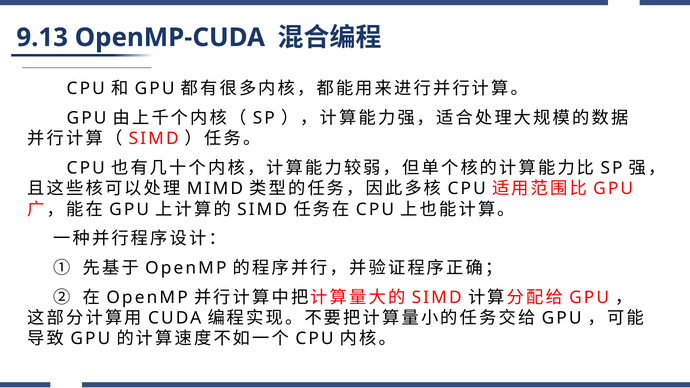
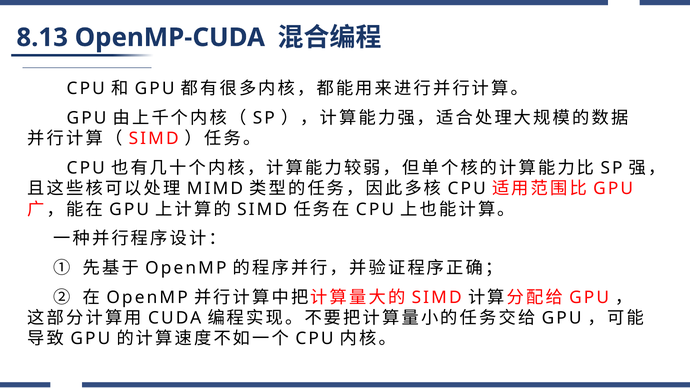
9.13: 9.13 -> 8.13 (42, 38)
